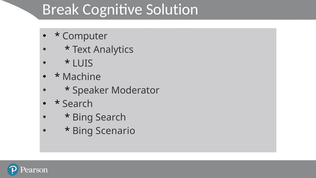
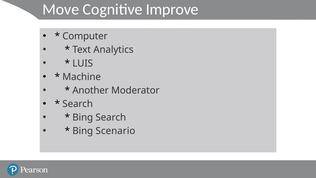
Break: Break -> Move (61, 9)
Solution: Solution -> Improve (172, 9)
Speaker: Speaker -> Another (91, 90)
